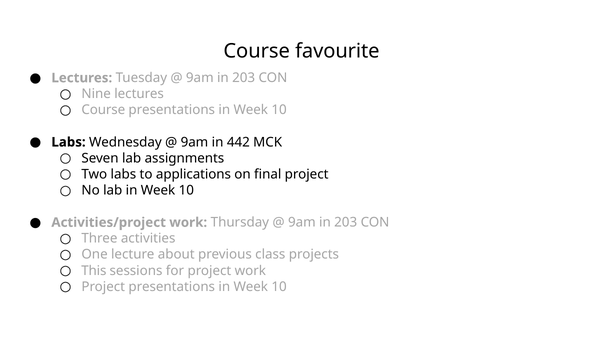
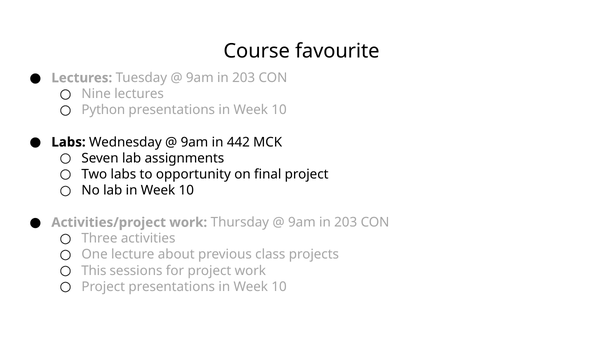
Course: Course -> Python (103, 110)
applications: applications -> opportunity (193, 174)
